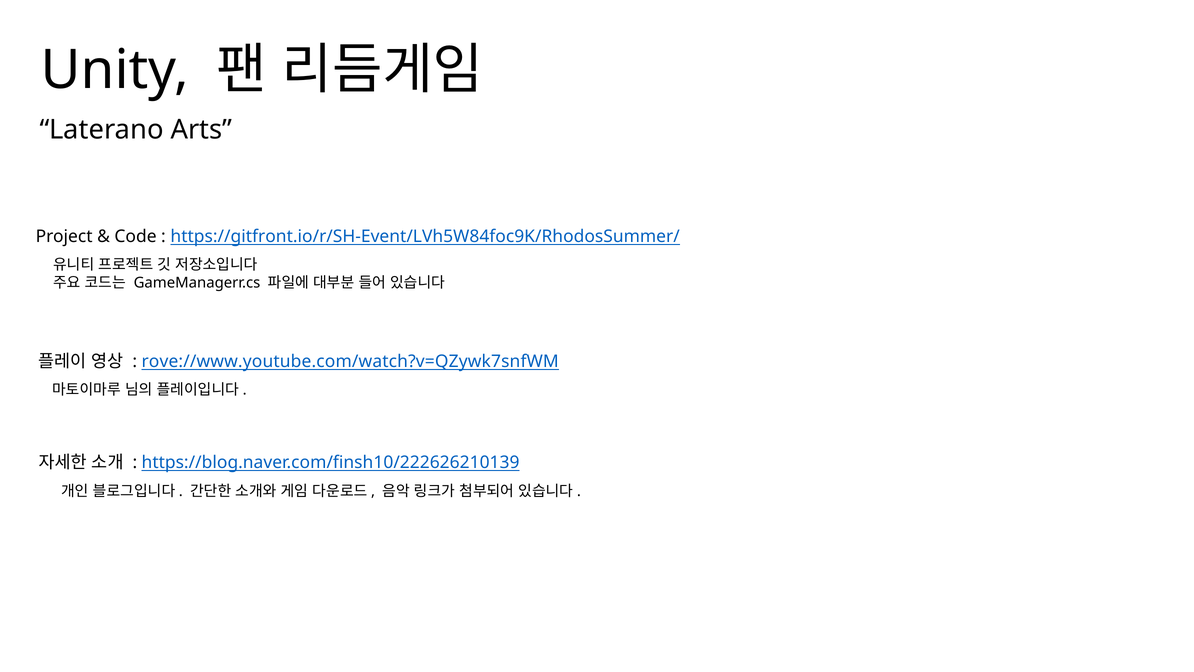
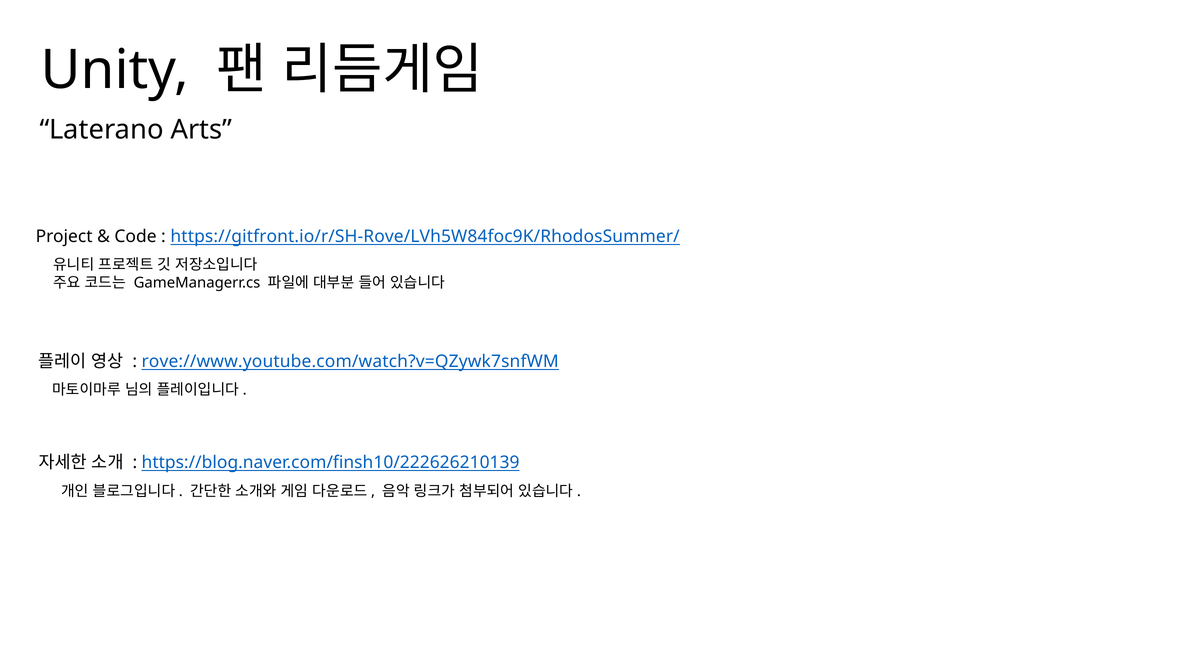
https://gitfront.io/r/SH-Event/LVh5W84foc9K/RhodosSummer/: https://gitfront.io/r/SH-Event/LVh5W84foc9K/RhodosSummer/ -> https://gitfront.io/r/SH-Rove/LVh5W84foc9K/RhodosSummer/ (425, 236)
